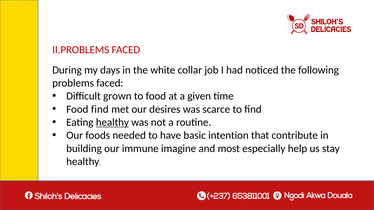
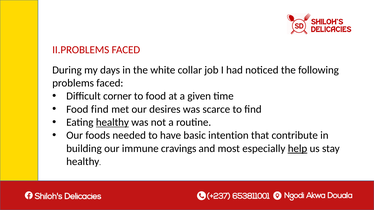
grown: grown -> corner (117, 96)
imagine: imagine -> cravings (179, 149)
help underline: none -> present (298, 149)
